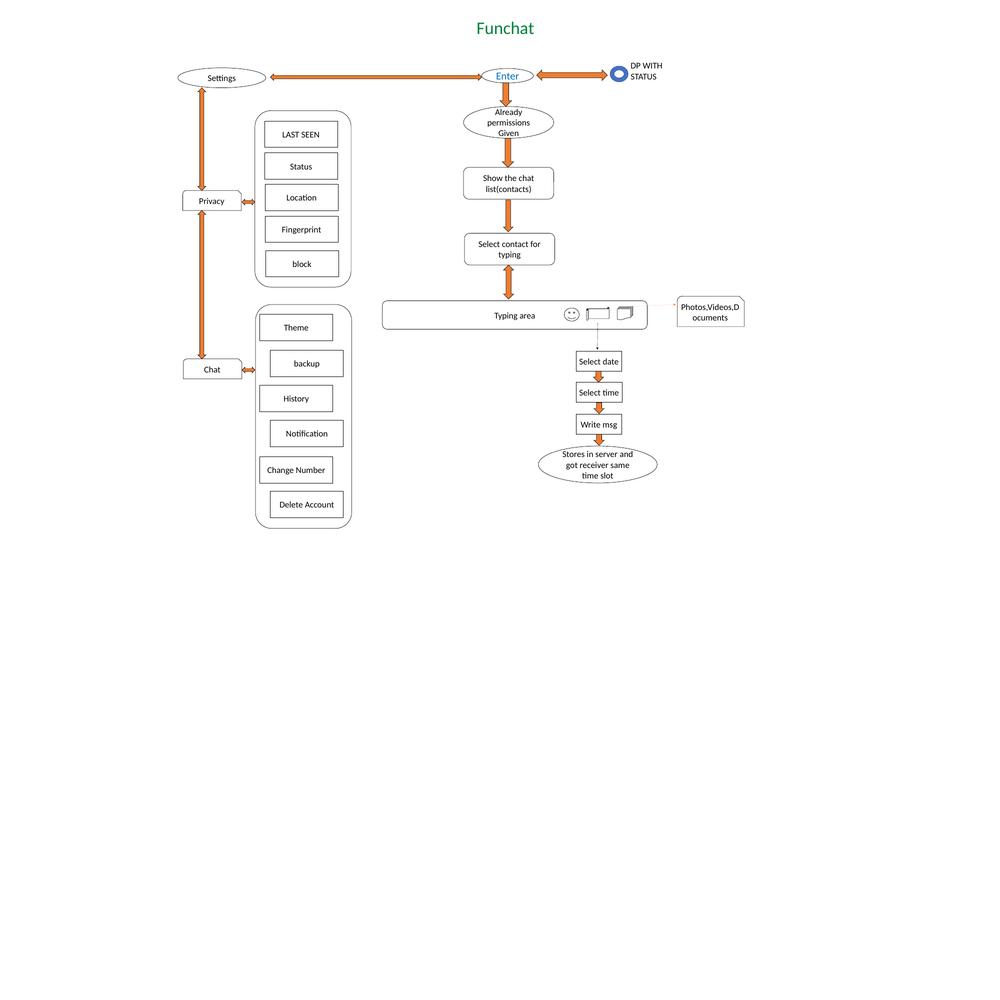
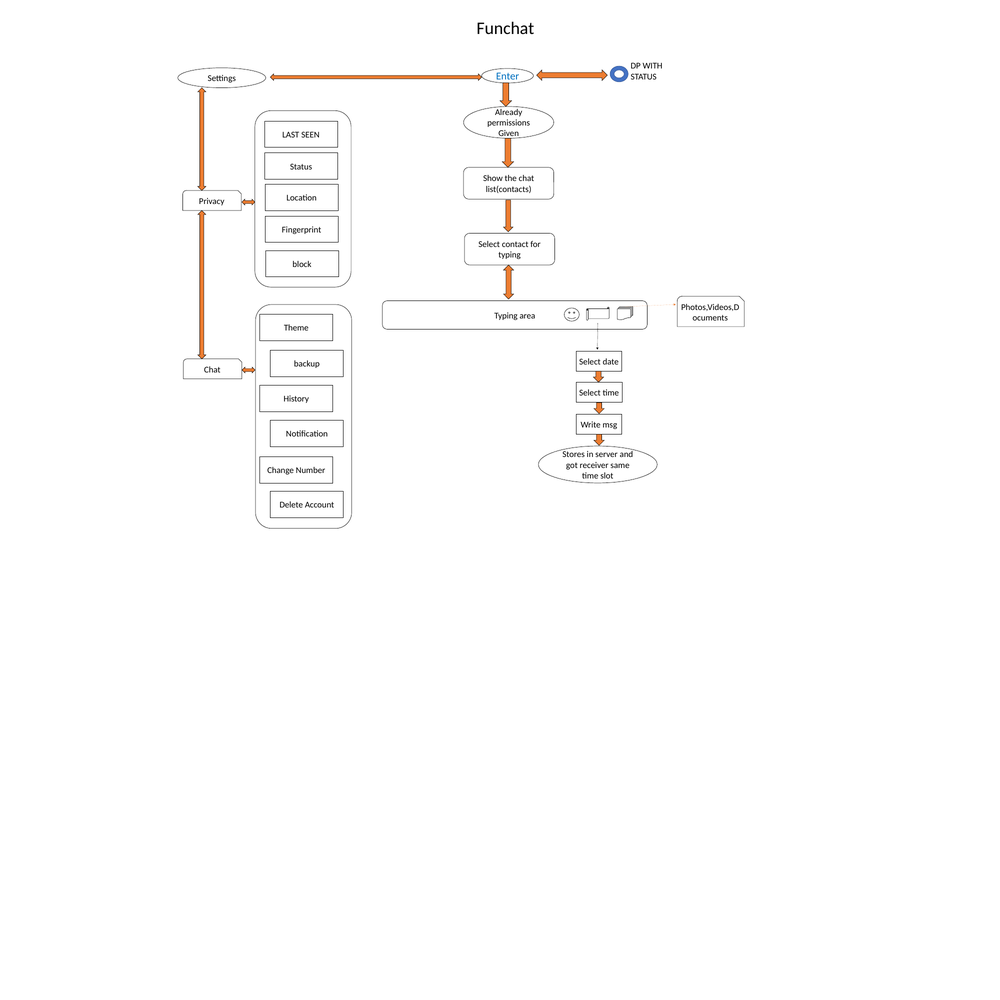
Funchat colour: green -> black (505, 29)
